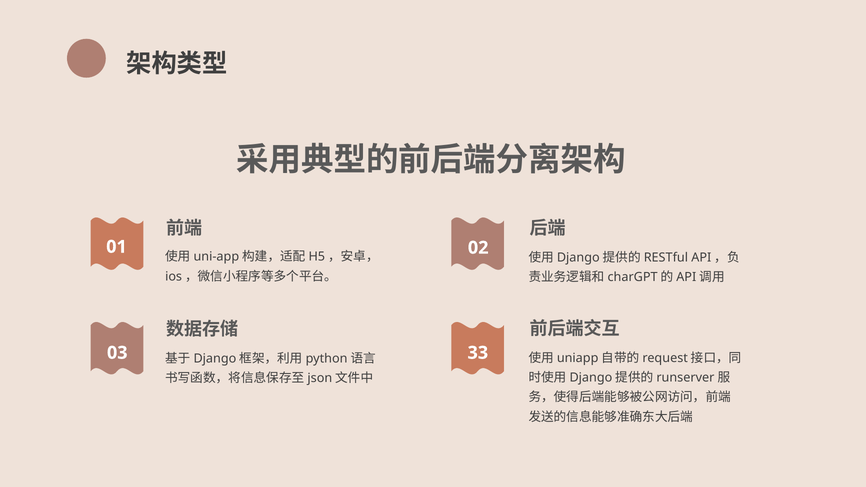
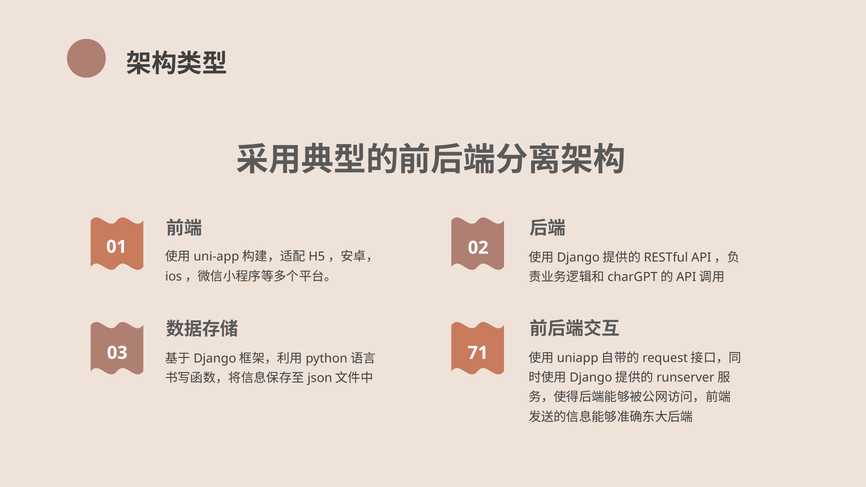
33: 33 -> 71 (478, 353)
